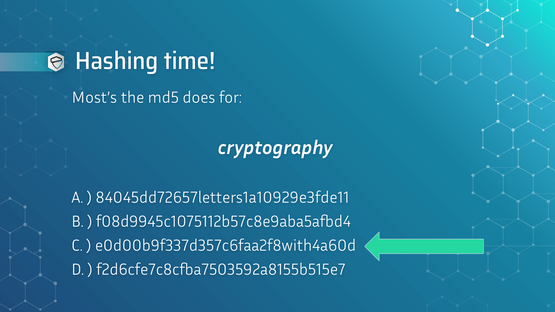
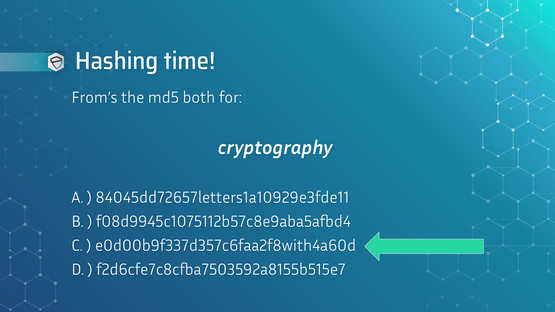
Most’s: Most’s -> From’s (94, 98)
does: does -> both (199, 98)
